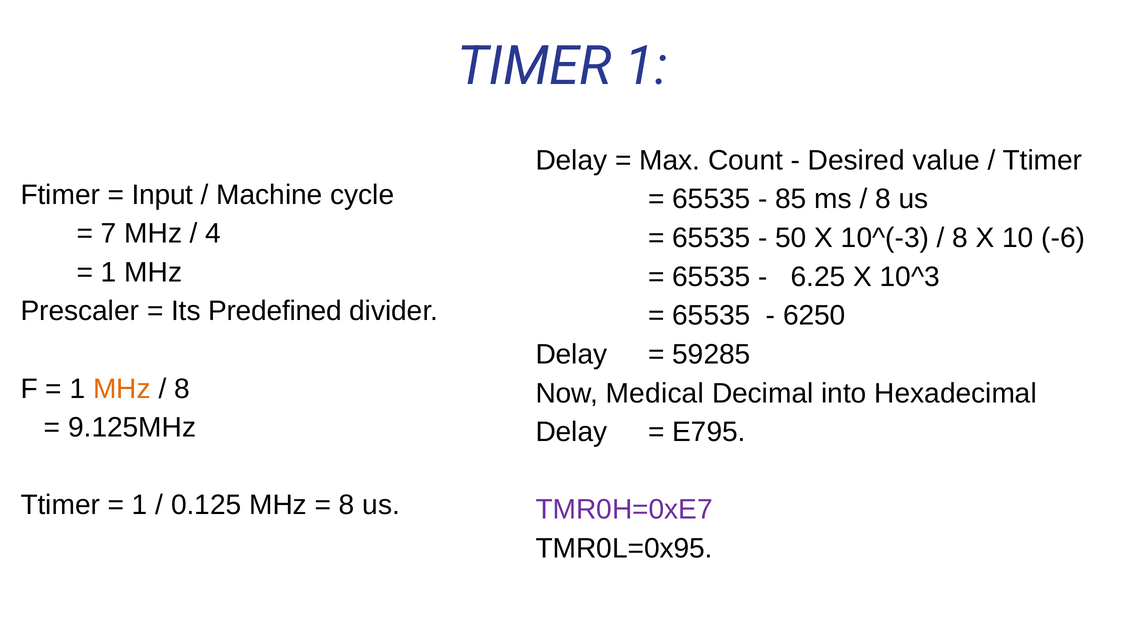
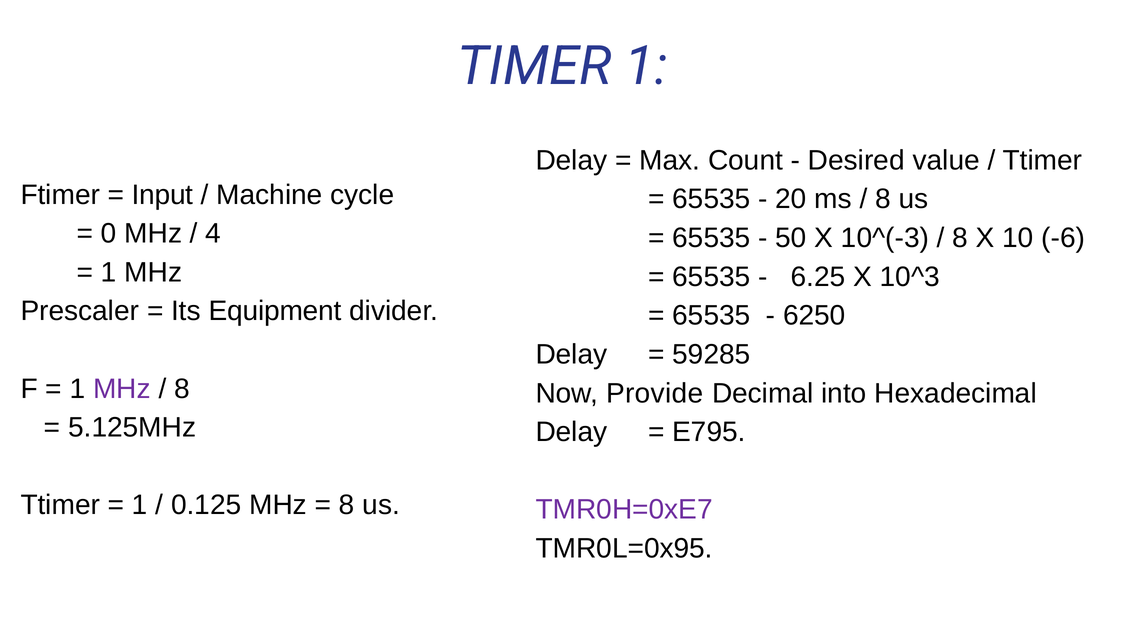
85: 85 -> 20 (791, 199)
7: 7 -> 0 (109, 233)
Predefined: Predefined -> Equipment (275, 311)
MHz colour: orange -> purple (122, 389)
Medical: Medical -> Provide (655, 393)
9.125MHz: 9.125MHz -> 5.125MHz (132, 427)
